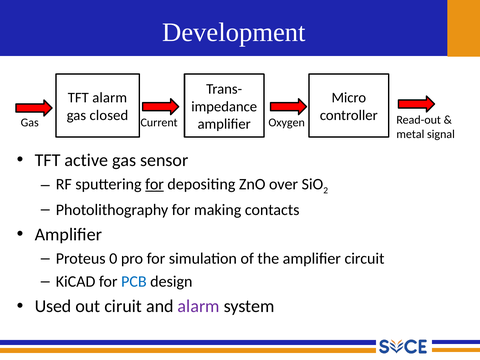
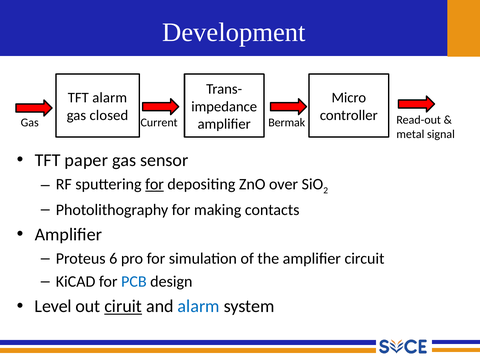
Oxygen: Oxygen -> Bermak (287, 122)
active: active -> paper (86, 160)
0: 0 -> 6 (113, 259)
Used: Used -> Level (53, 306)
ciruit underline: none -> present (123, 306)
alarm colour: purple -> blue (199, 306)
